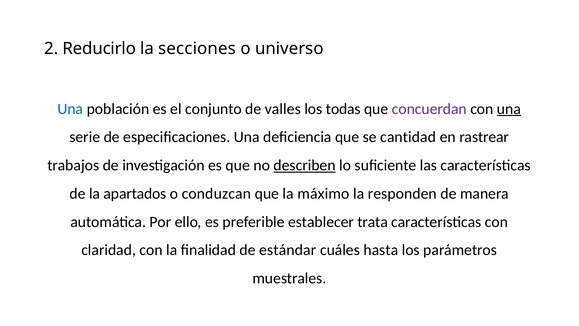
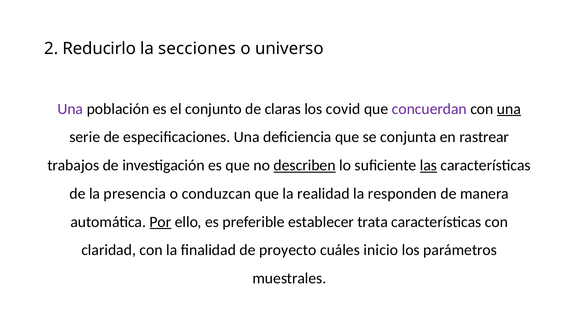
Una colour: blue -> purple (70, 109)
valles: valles -> claras (283, 109)
todas: todas -> covid (343, 109)
cantidad: cantidad -> conjunta (408, 137)
las underline: none -> present (428, 165)
apartados: apartados -> presencia (135, 193)
máximo: máximo -> realidad (324, 193)
Por underline: none -> present (160, 222)
estándar: estándar -> proyecto (288, 250)
hasta: hasta -> inicio (381, 250)
